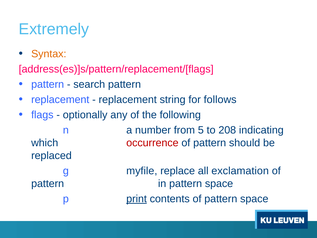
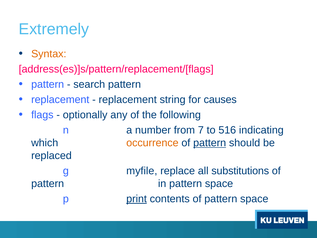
follows: follows -> causes (220, 100)
5: 5 -> 7 (201, 130)
208: 208 -> 516 (227, 130)
occurrence colour: red -> orange (152, 143)
pattern underline: none -> present (210, 143)
exclamation: exclamation -> substitutions (240, 171)
